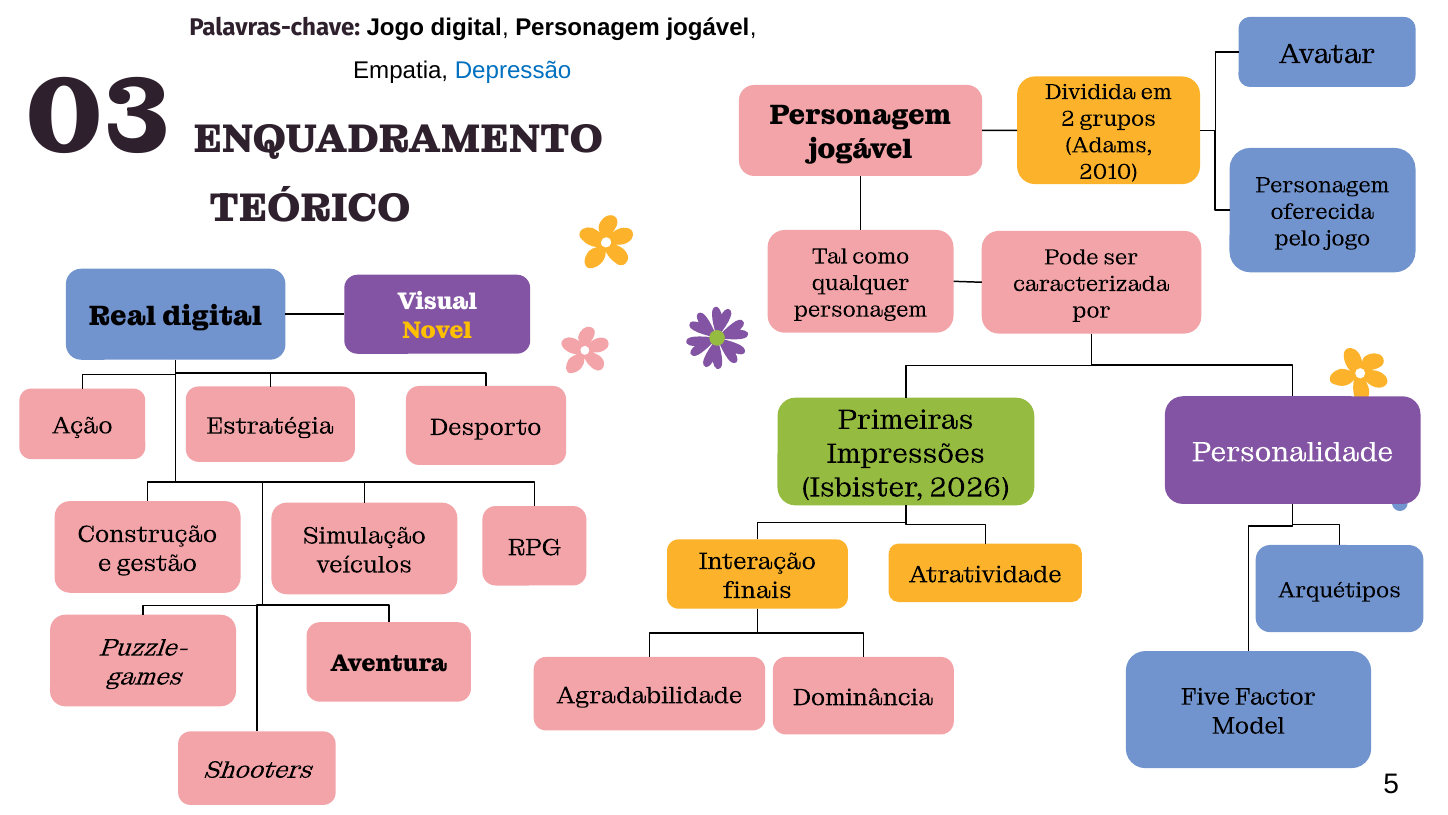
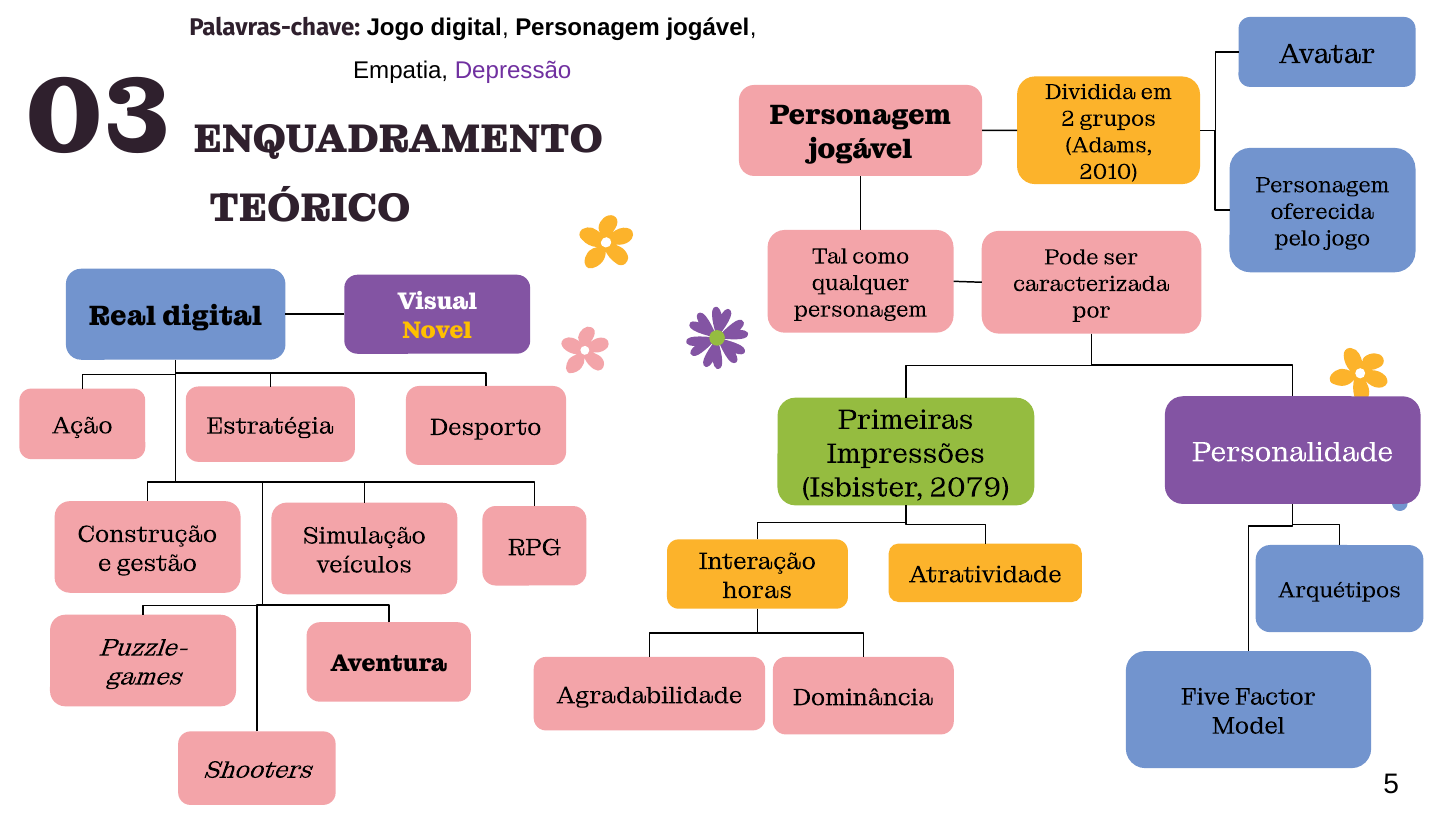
Depressão colour: blue -> purple (513, 71)
2026: 2026 -> 2079 (970, 487)
finais: finais -> horas (757, 590)
